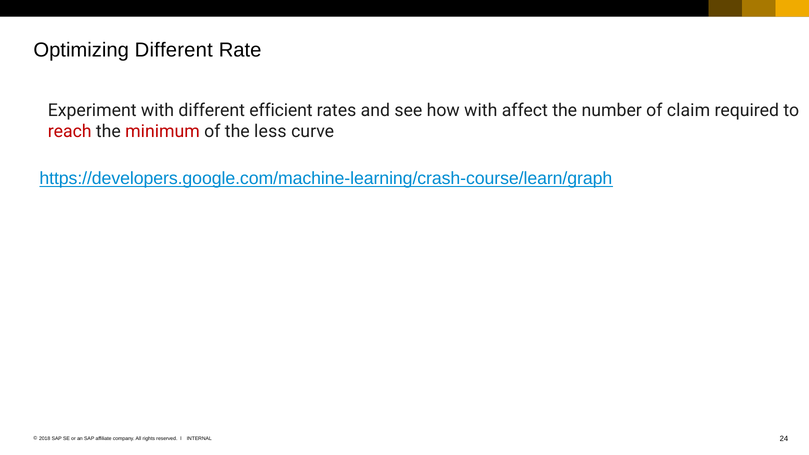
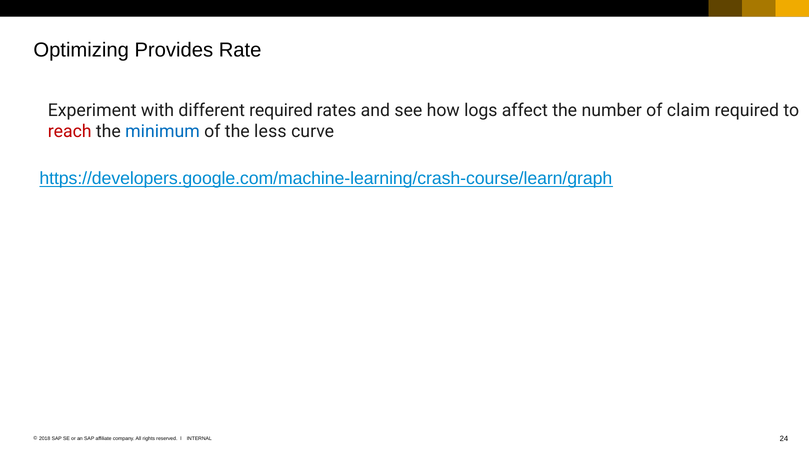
Optimizing Different: Different -> Provides (174, 50)
different efficient: efficient -> required (281, 110)
how with: with -> logs (481, 110)
minimum colour: red -> blue (163, 132)
